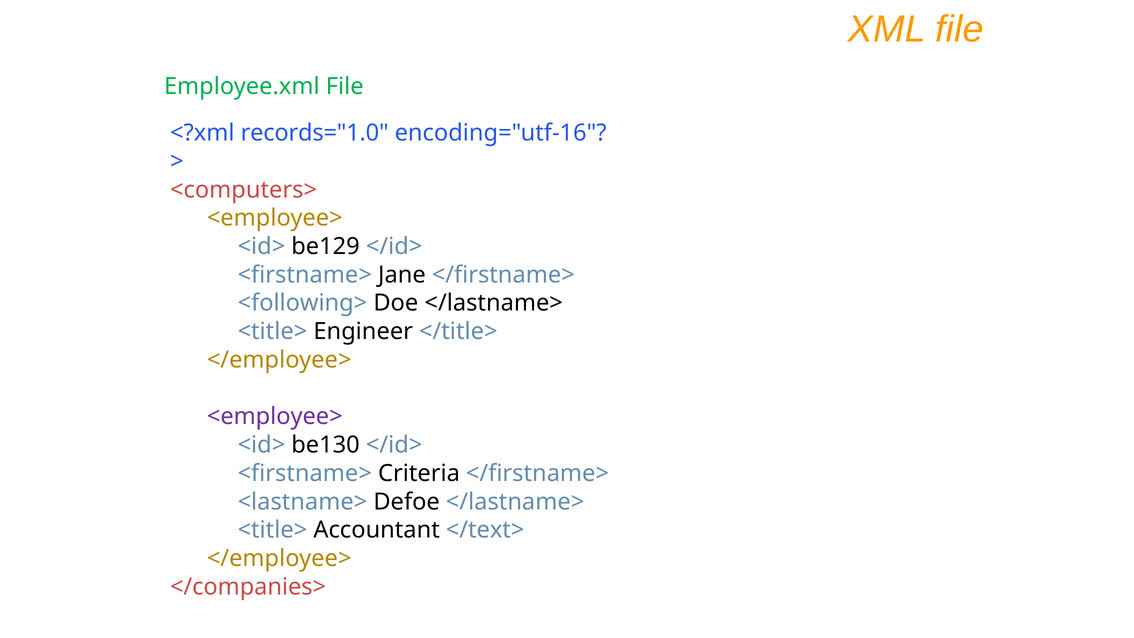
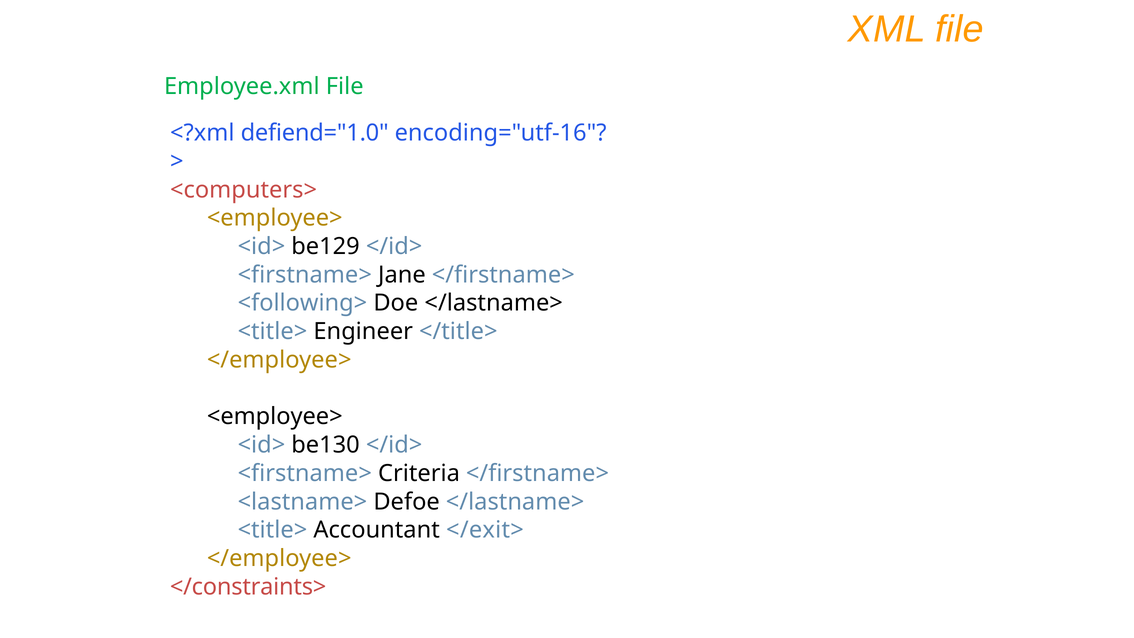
records="1.0: records="1.0 -> defiend="1.0 (315, 133)
<employee> colour: purple -> black (275, 417)
</text>: </text> -> </exit> (485, 530)
</companies>: </companies> -> </constraints> (248, 587)
